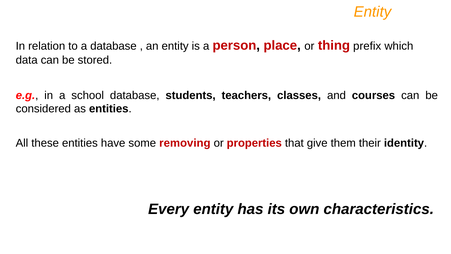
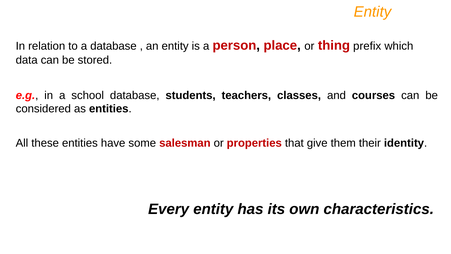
removing: removing -> salesman (185, 143)
